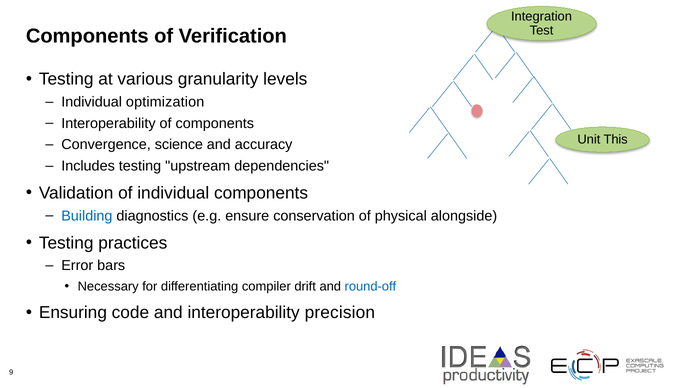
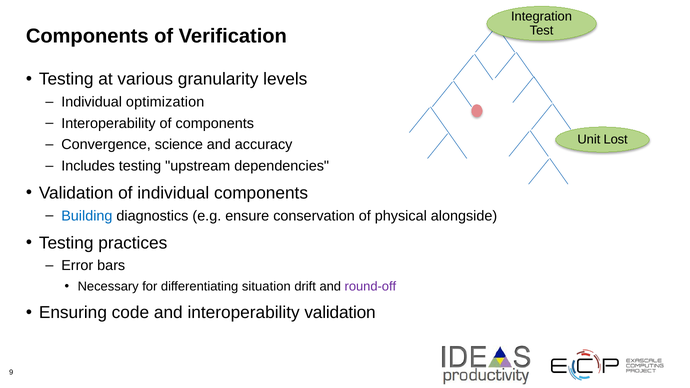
This: This -> Lost (616, 140)
compiler: compiler -> situation (266, 286)
round-off colour: blue -> purple (370, 286)
interoperability precision: precision -> validation (340, 313)
